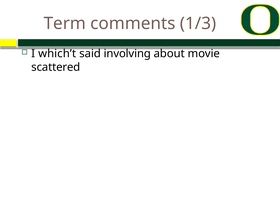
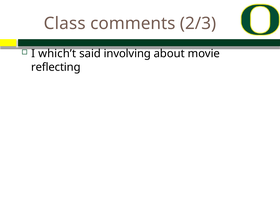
Term: Term -> Class (65, 23)
1/3: 1/3 -> 2/3 (198, 23)
scattered: scattered -> reflecting (56, 67)
